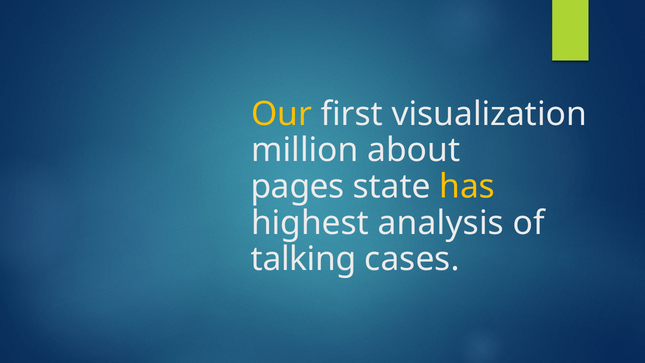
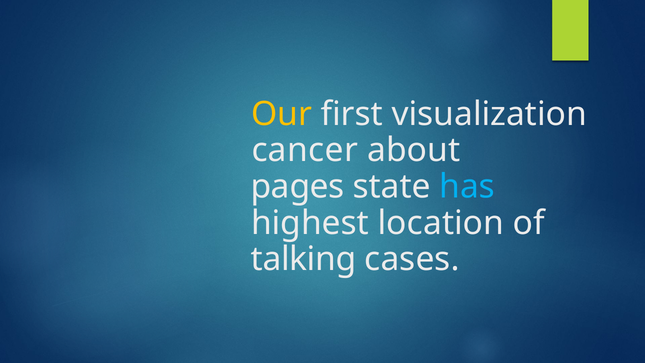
million: million -> cancer (305, 150)
has colour: yellow -> light blue (467, 187)
analysis: analysis -> location (441, 223)
